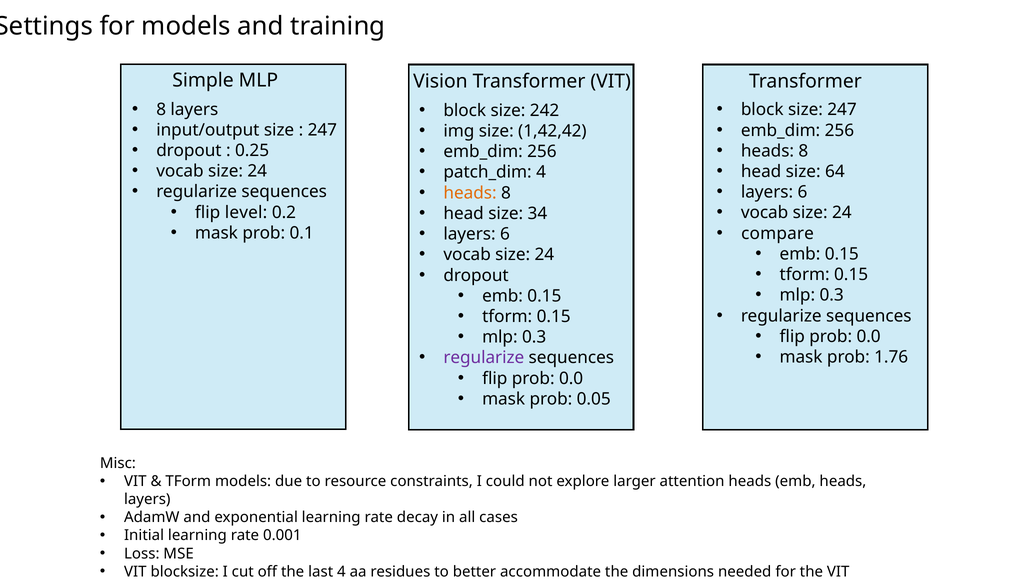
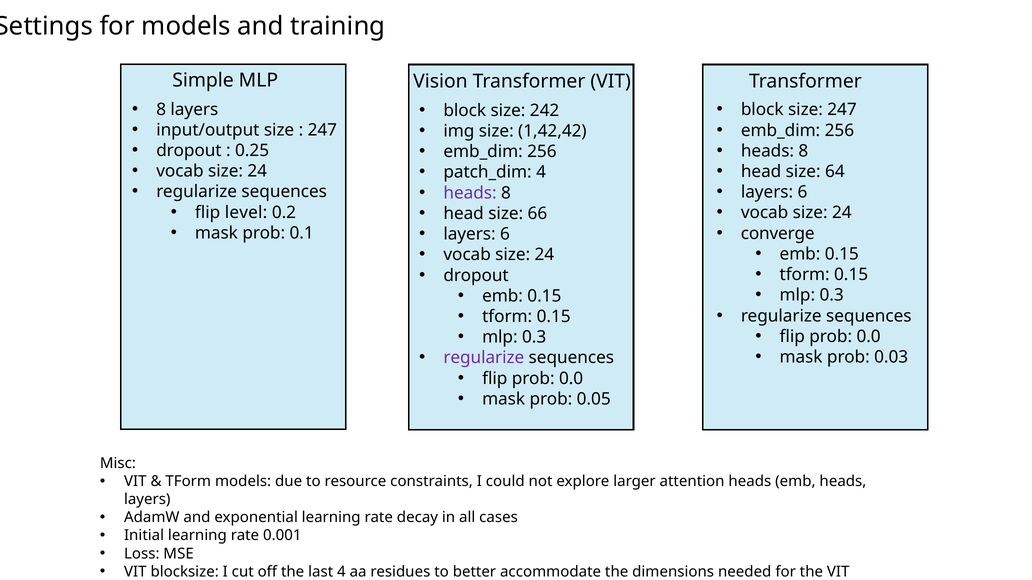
heads colour: orange -> purple (470, 193)
34: 34 -> 66 (537, 214)
compare: compare -> converge (778, 234)
1.76: 1.76 -> 0.03 (891, 357)
